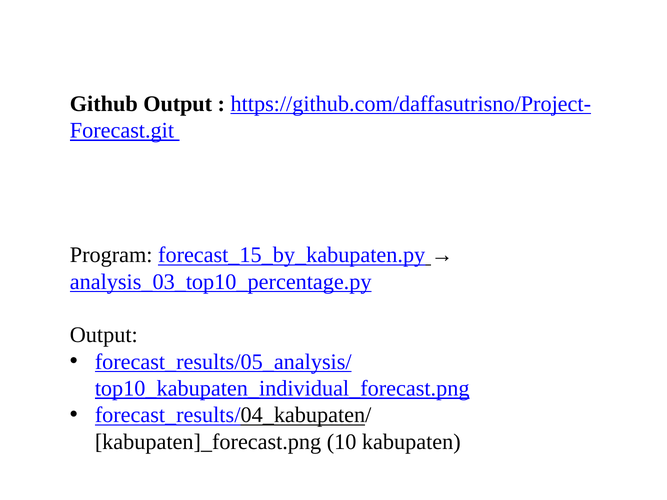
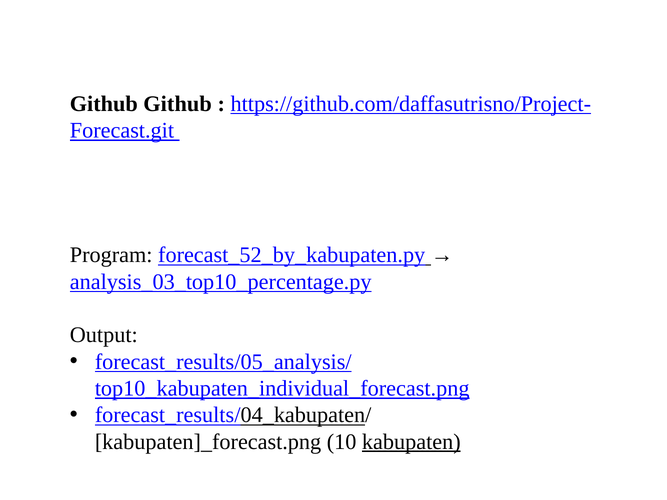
Github Output: Output -> Github (178, 104)
forecast_15_by_kabupaten.py: forecast_15_by_kabupaten.py -> forecast_52_by_kabupaten.py (292, 255)
kabupaten underline: none -> present (411, 442)
